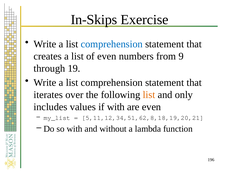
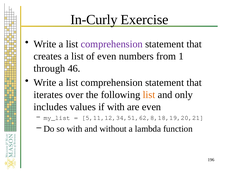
In-Skips: In-Skips -> In-Curly (94, 20)
comprehension colour: blue -> purple (112, 44)
9: 9 -> 1 (181, 56)
19: 19 -> 46 (74, 68)
